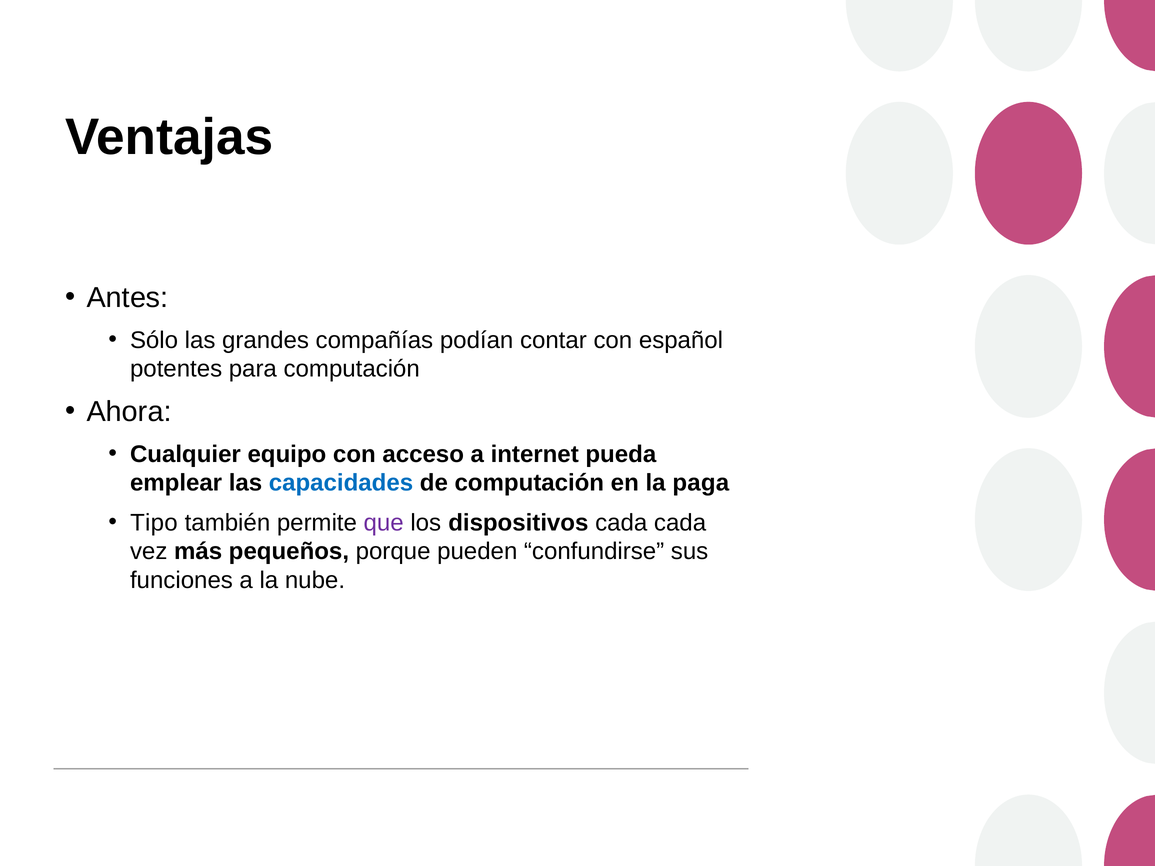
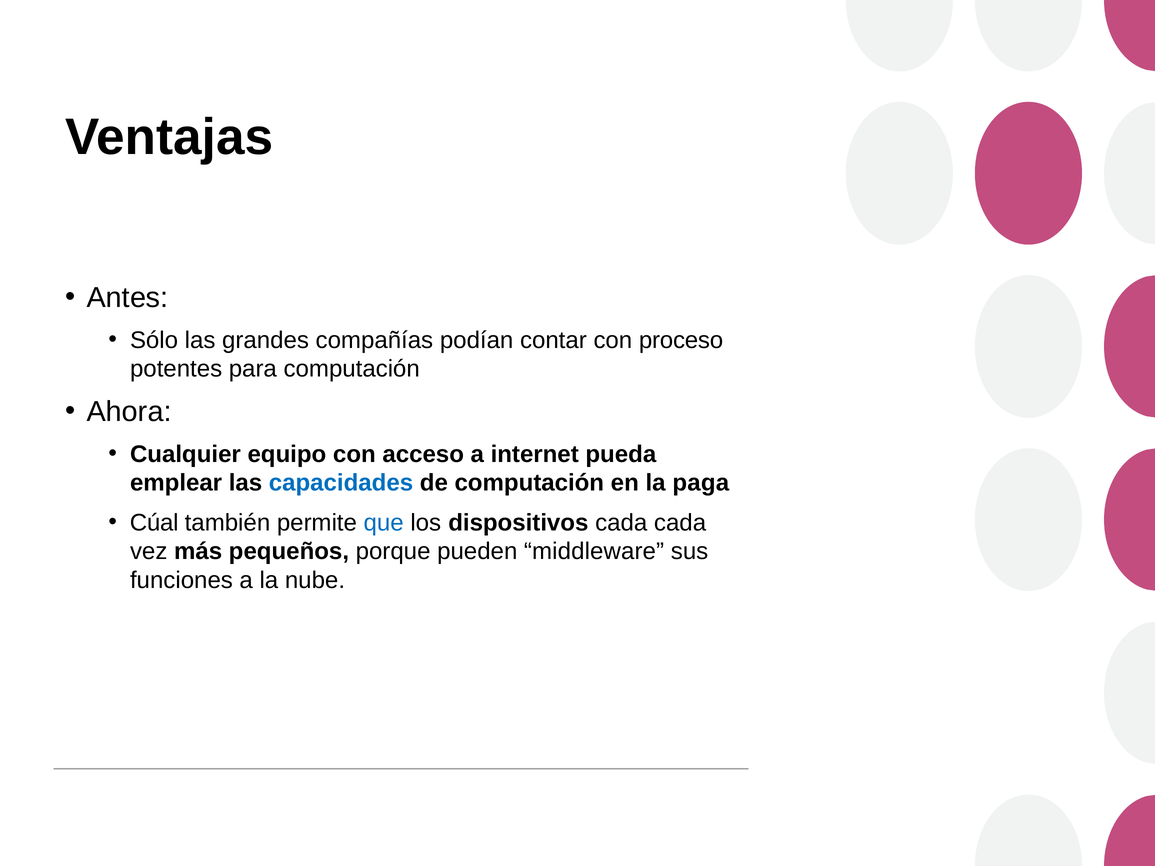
español: español -> proceso (681, 340)
Tipo: Tipo -> Cúal (154, 523)
que colour: purple -> blue (384, 523)
confundirse: confundirse -> middleware (594, 552)
